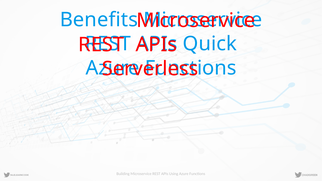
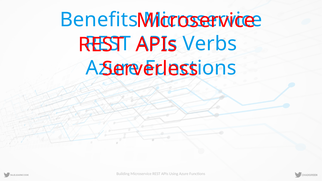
Quick: Quick -> Verbs (210, 44)
